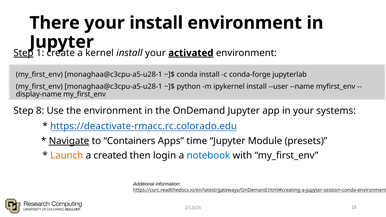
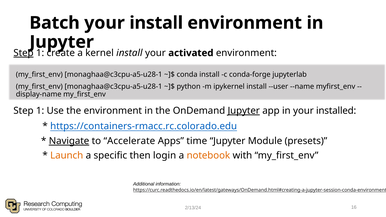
There: There -> Batch (55, 23)
activated underline: present -> none (191, 53)
8: 8 -> 1 (40, 111)
Jupyter underline: none -> present (244, 111)
systems: systems -> installed (336, 111)
https://deactivate-rmacc.rc.colorado.edu: https://deactivate-rmacc.rc.colorado.edu -> https://containers-rmacc.rc.colorado.edu (144, 126)
Containers: Containers -> Accelerate (129, 141)
created: created -> specific (110, 156)
notebook colour: blue -> orange (208, 156)
